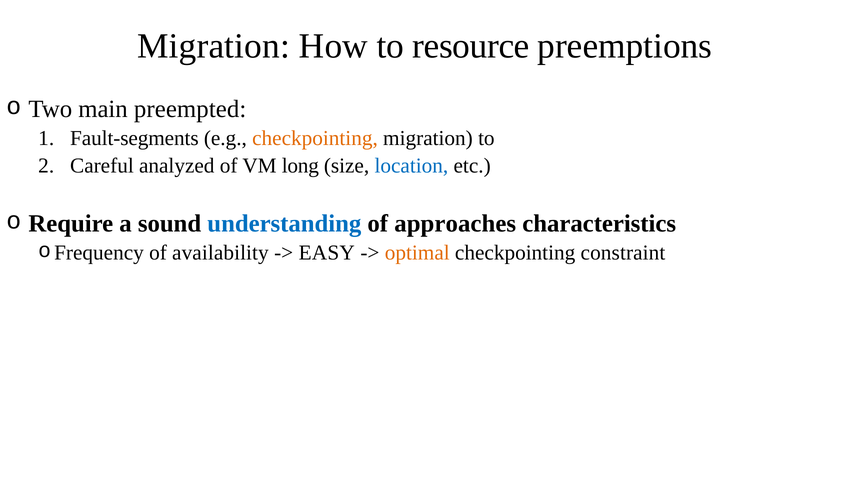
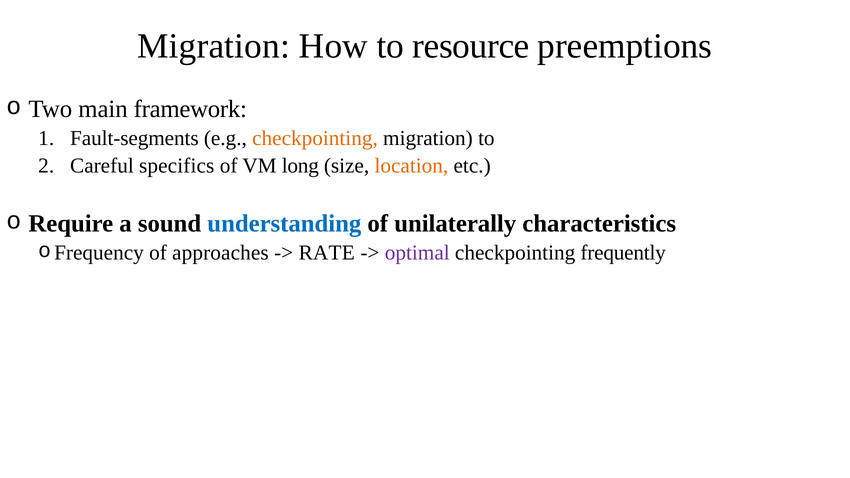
preempted: preempted -> framework (190, 109)
analyzed: analyzed -> specifics (177, 166)
location colour: blue -> orange (411, 166)
approaches: approaches -> unilaterally (455, 223)
availability: availability -> approaches (220, 253)
EASY: EASY -> RATE (327, 253)
optimal colour: orange -> purple (417, 253)
constraint: constraint -> frequently (623, 253)
